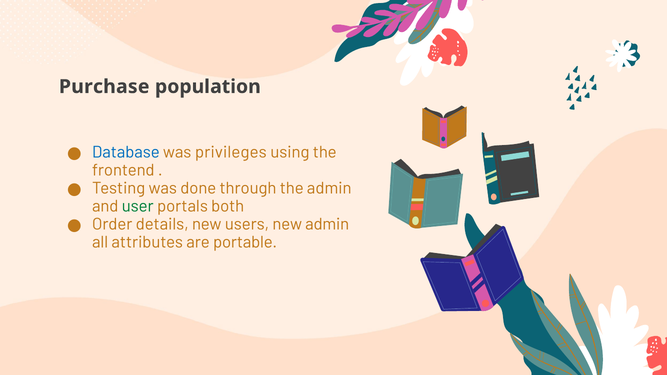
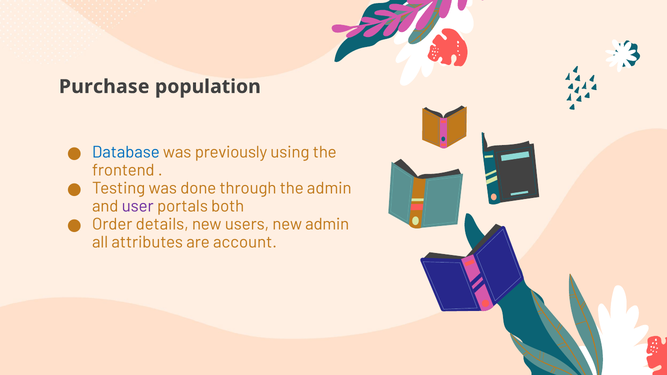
privileges: privileges -> previously (231, 153)
user colour: green -> purple (138, 207)
portable: portable -> account (245, 243)
